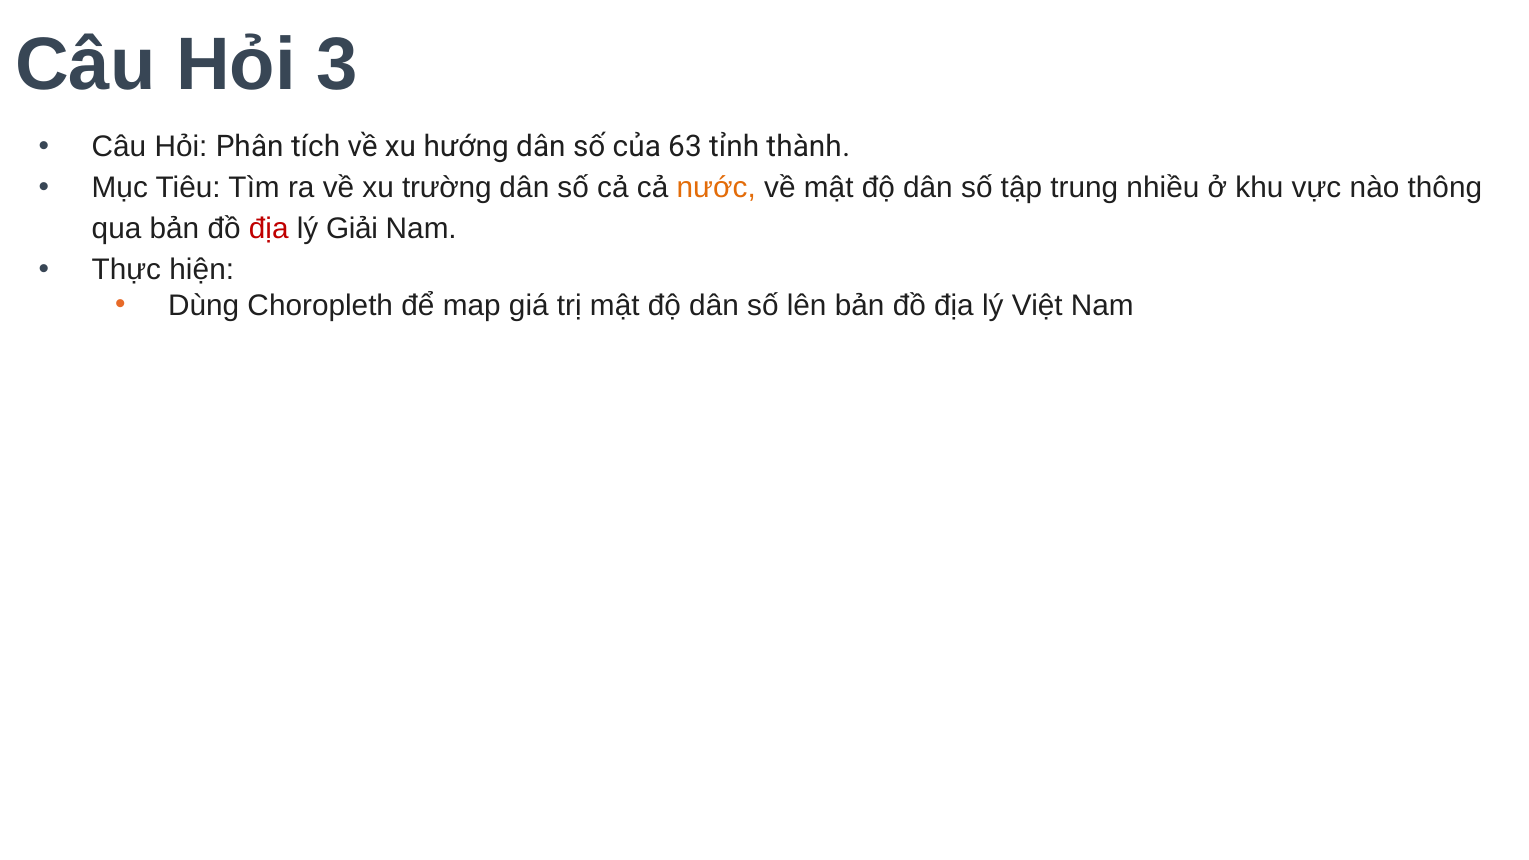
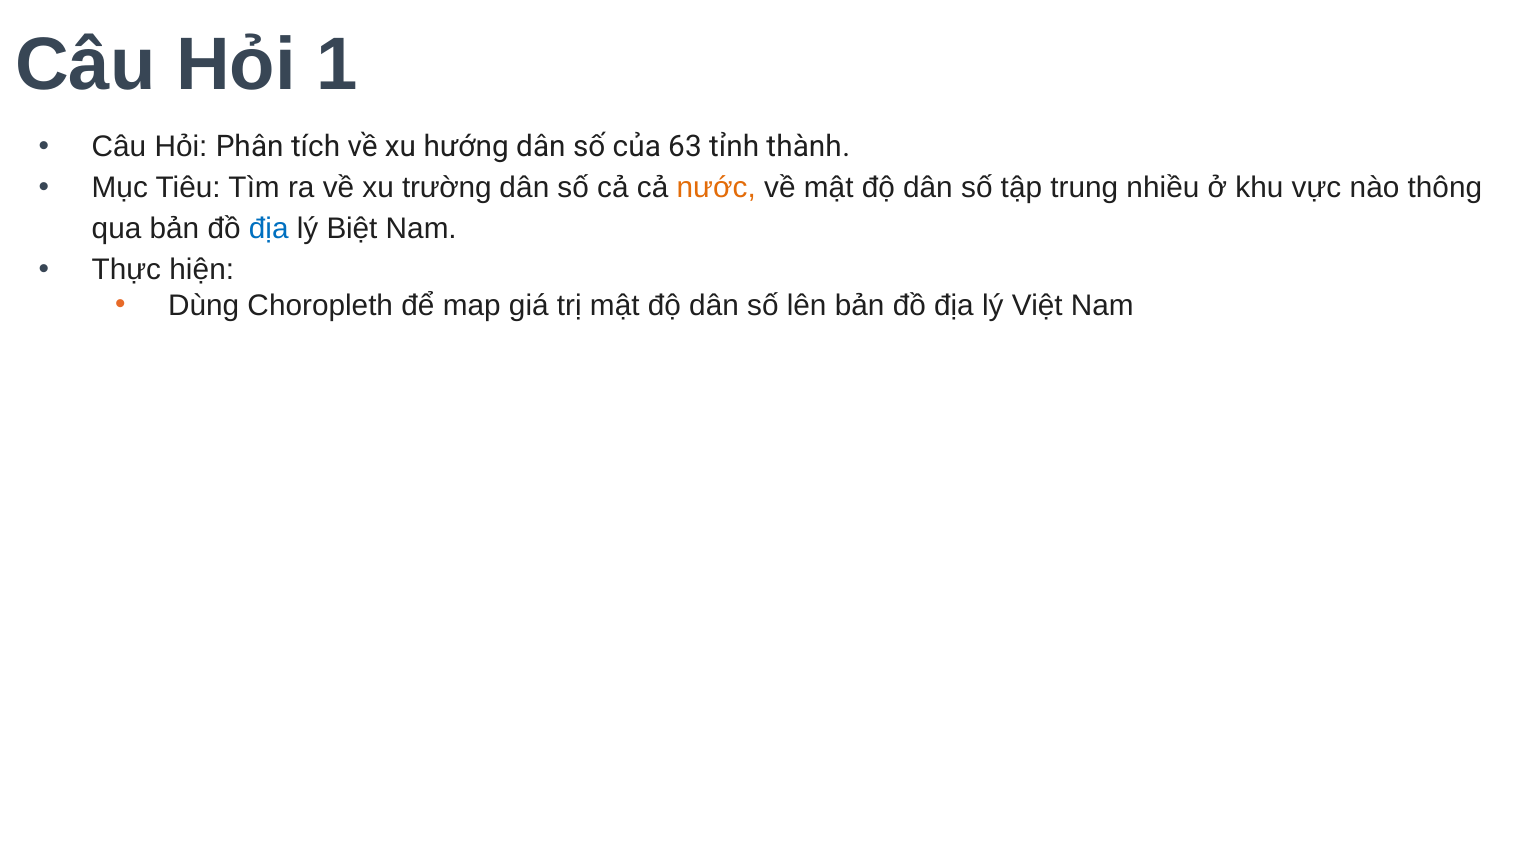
3: 3 -> 1 (337, 65)
địa colour: red -> blue (269, 229)
Giải: Giải -> Biệt (352, 229)
